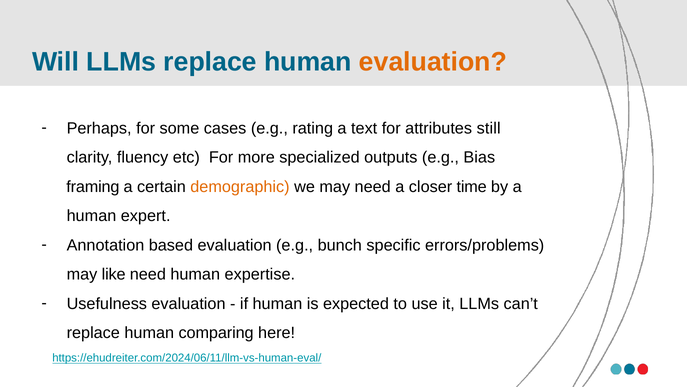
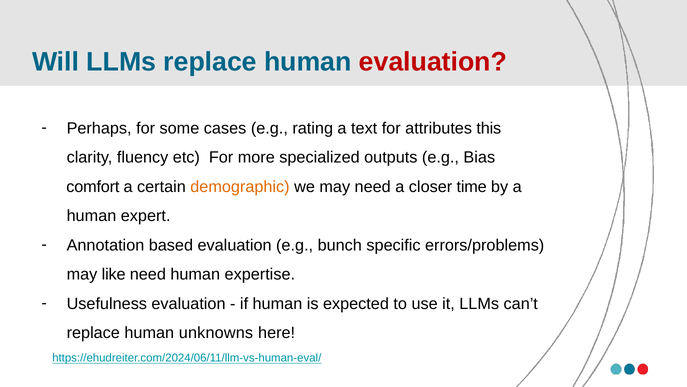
evaluation colour: orange -> red (433, 62)
still: still -> this (489, 128)
framing: framing -> comfort (93, 186)
comparing: comparing -> unknowns (216, 333)
